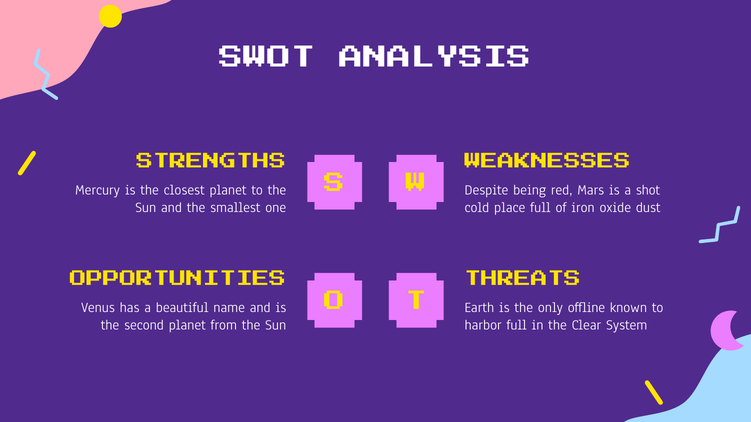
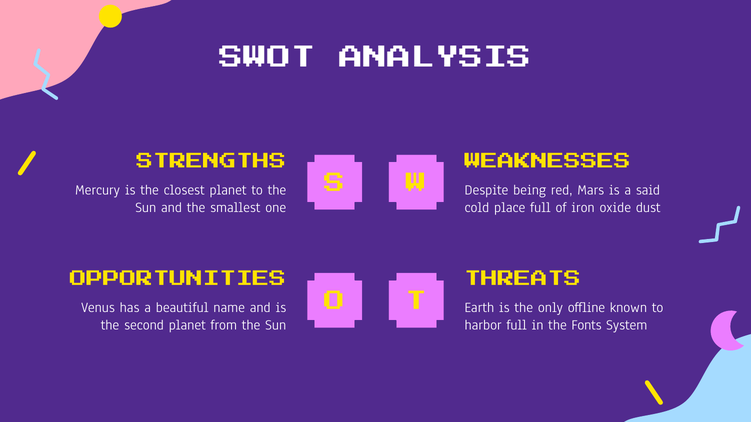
shot: shot -> said (648, 190)
Clear: Clear -> Fonts (587, 325)
